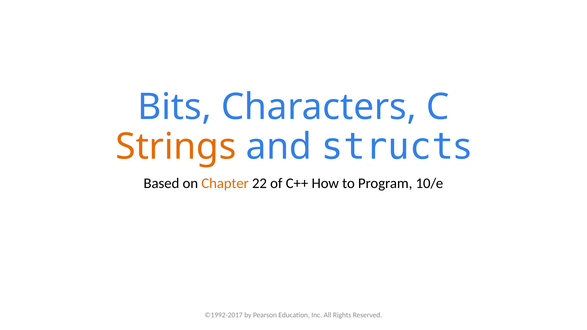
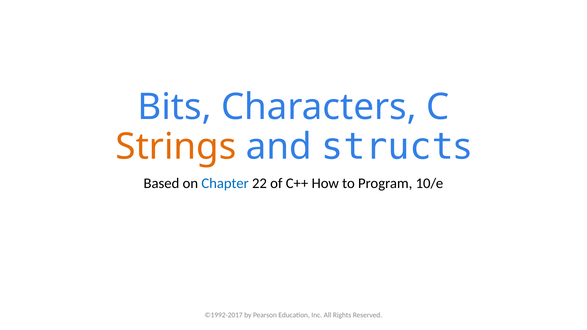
Chapter colour: orange -> blue (225, 183)
